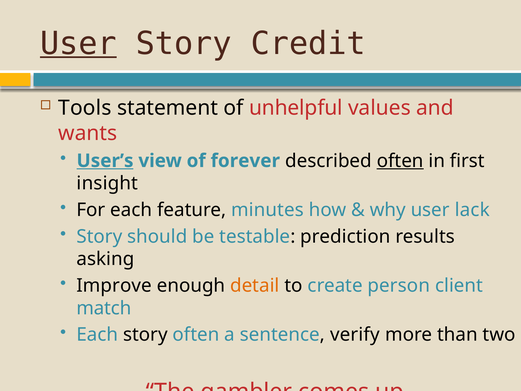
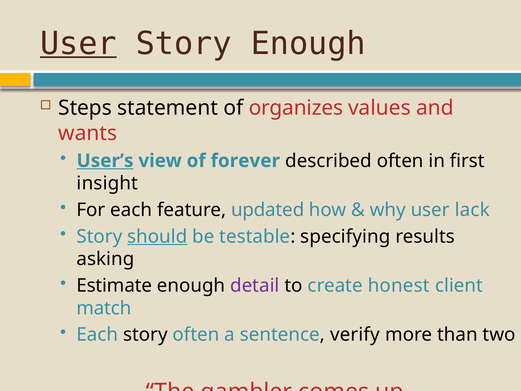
Story Credit: Credit -> Enough (308, 43)
Tools: Tools -> Steps (85, 108)
unhelpful: unhelpful -> organizes (296, 108)
often underline: present -> none (400, 161)
minutes: minutes -> updated (268, 210)
should underline: none -> present (157, 236)
prediction: prediction -> specifying (345, 236)
Improve: Improve -> Estimate (114, 285)
detail colour: orange -> purple (255, 285)
person: person -> honest (399, 285)
